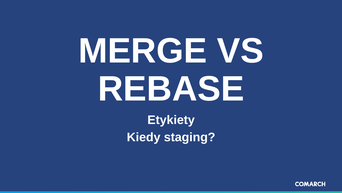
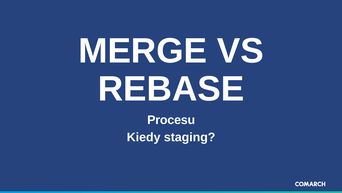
Etykiety: Etykiety -> Procesu (171, 120)
